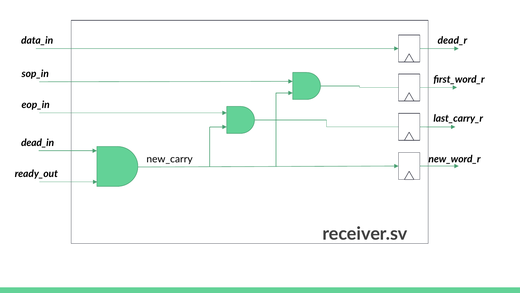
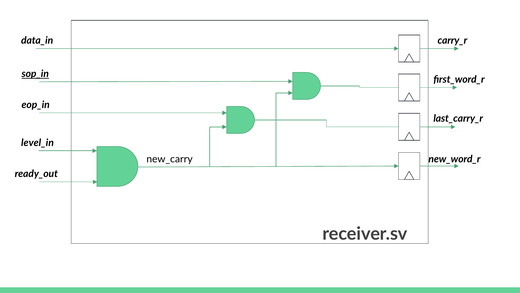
dead_r: dead_r -> carry_r (452, 41)
sop_in underline: none -> present (35, 74)
dead_in: dead_in -> level_in (38, 143)
